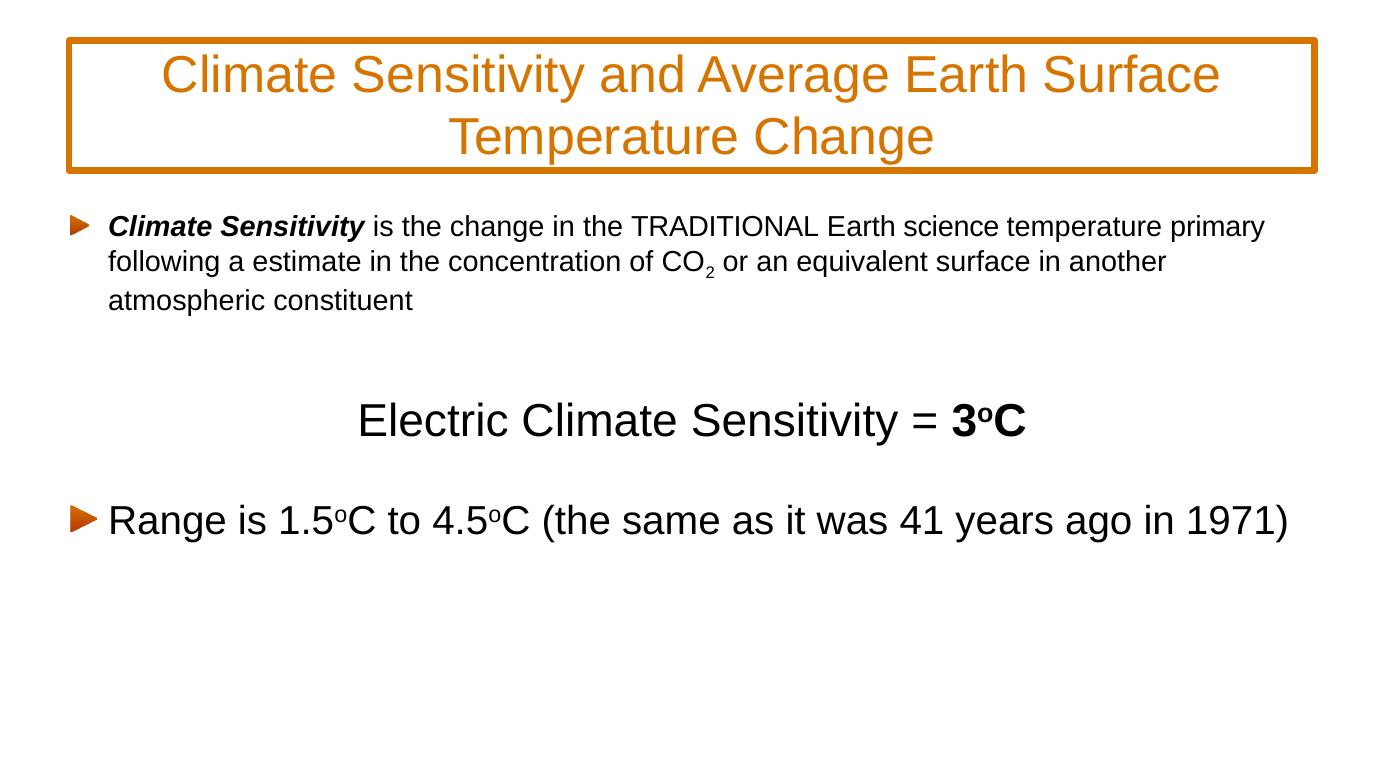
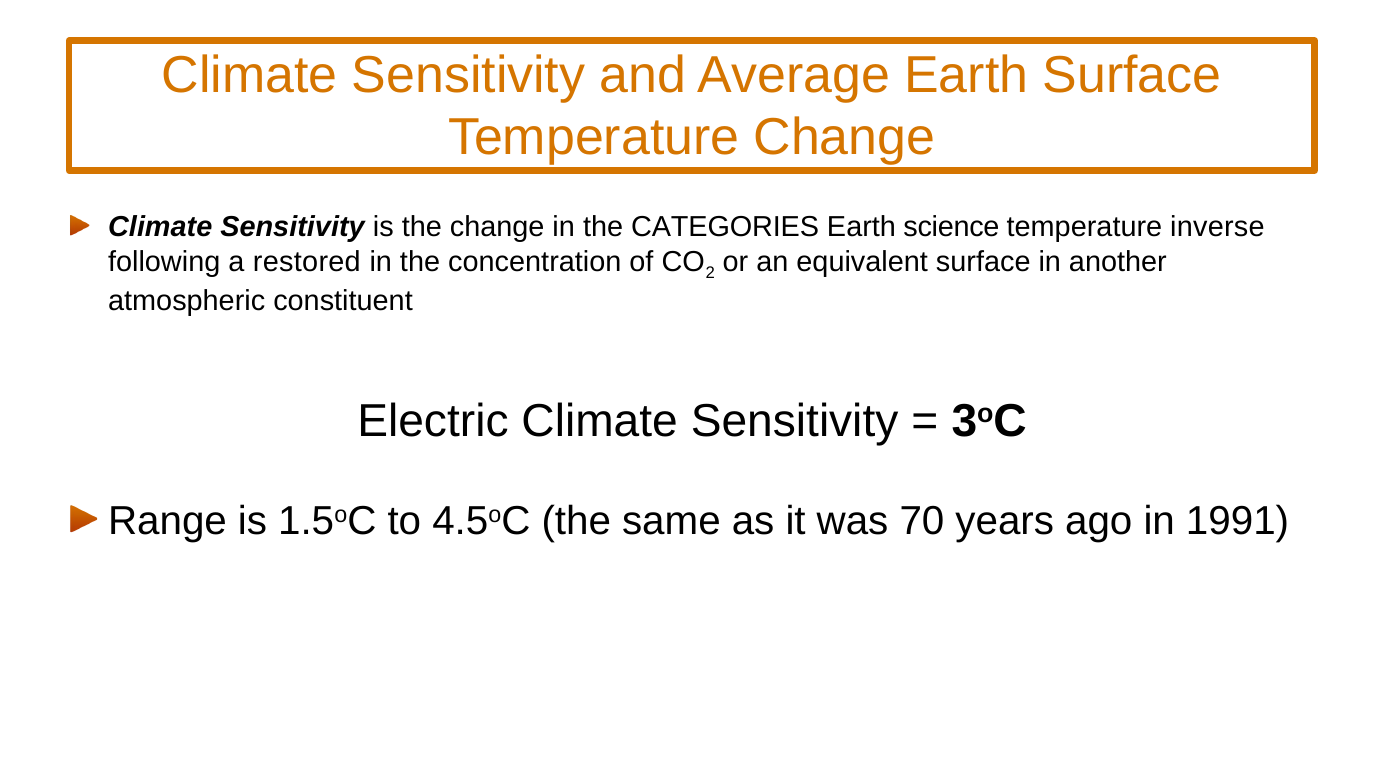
TRADITIONAL: TRADITIONAL -> CATEGORIES (725, 227)
primary: primary -> inverse (1217, 227)
estimate: estimate -> restored (307, 262)
41: 41 -> 70 (922, 521)
1971: 1971 -> 1991 (1238, 521)
